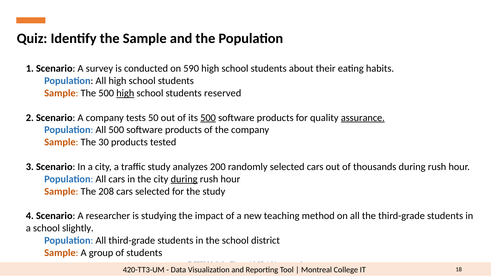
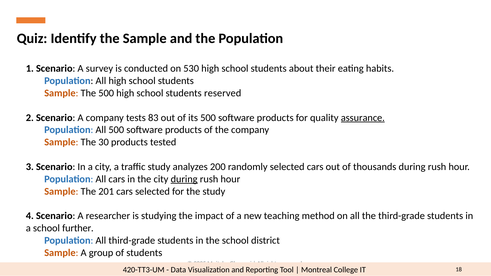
590: 590 -> 530 (191, 69)
high underline: present -> none (125, 93)
50: 50 -> 83 (153, 118)
500 underline: present -> none (208, 118)
208: 208 -> 201 (106, 191)
slightly: slightly -> further (78, 228)
